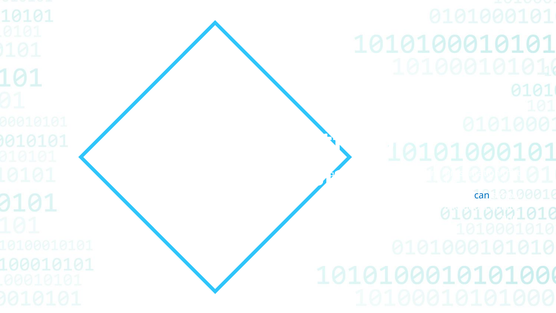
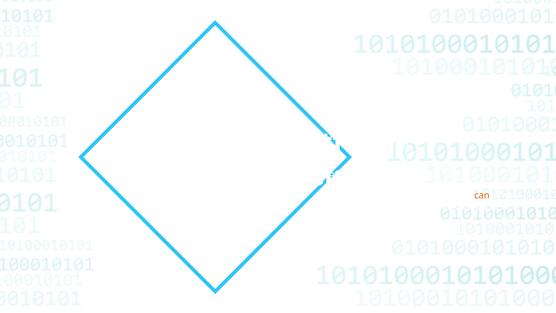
can colour: blue -> orange (482, 195)
